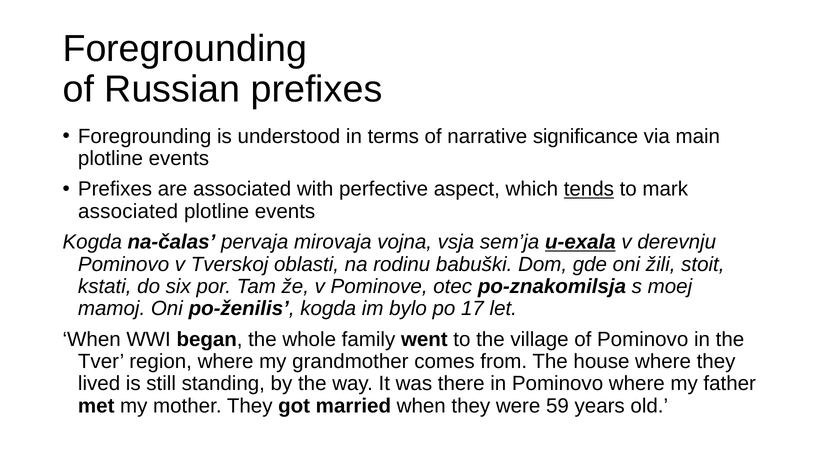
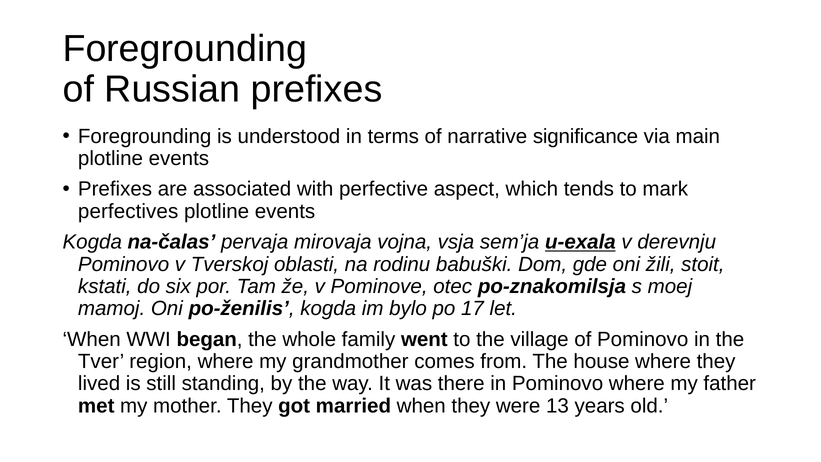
tends underline: present -> none (589, 189)
associated: associated -> perfectives (128, 211)
59: 59 -> 13 (557, 406)
